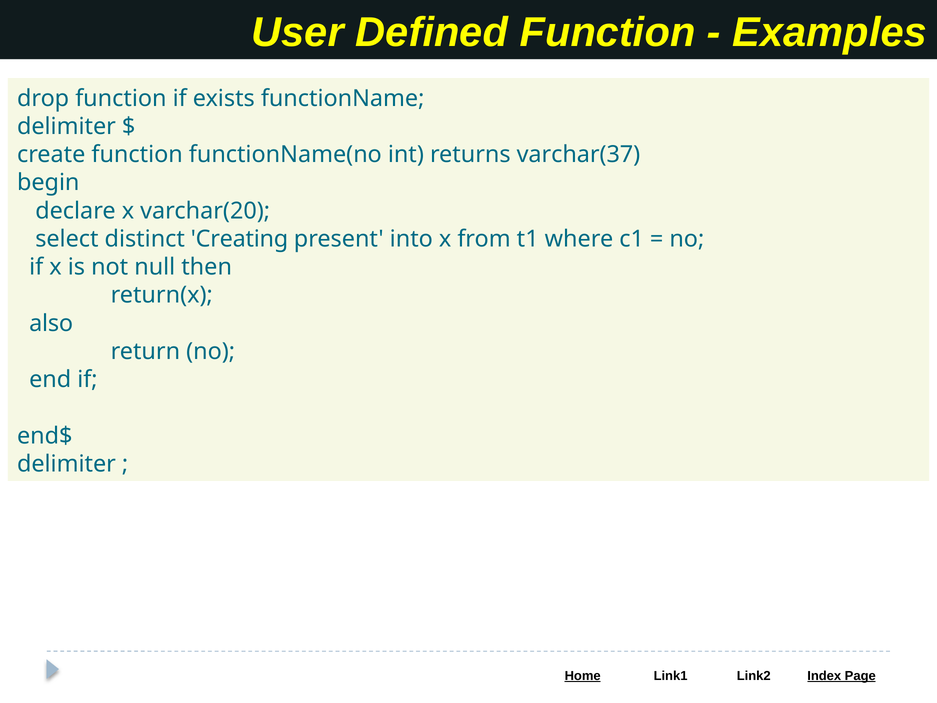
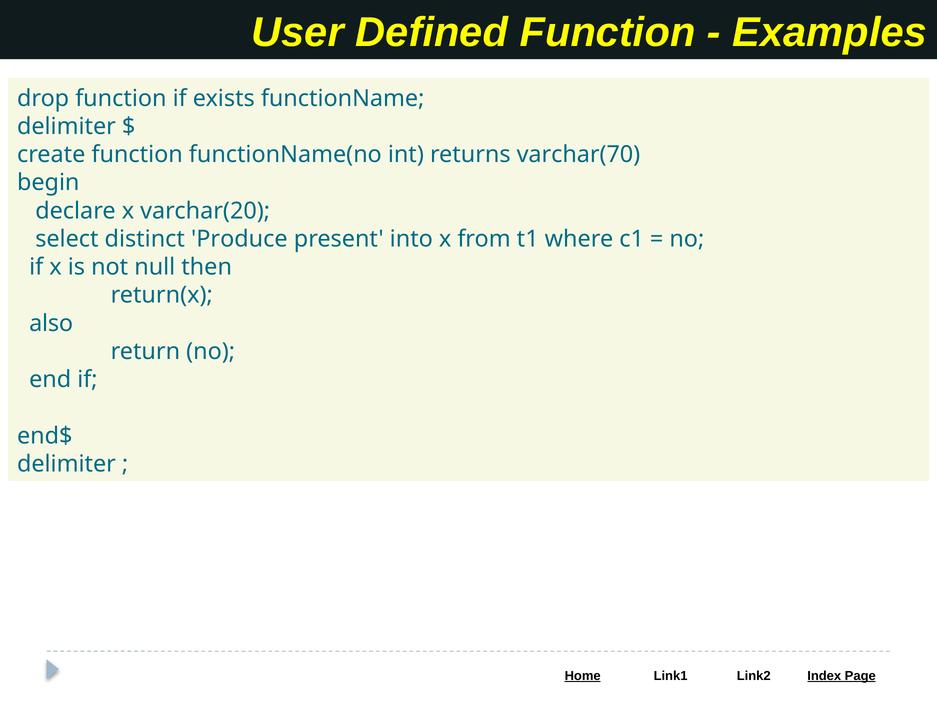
varchar(37: varchar(37 -> varchar(70 (578, 155)
Creating: Creating -> Produce (239, 239)
